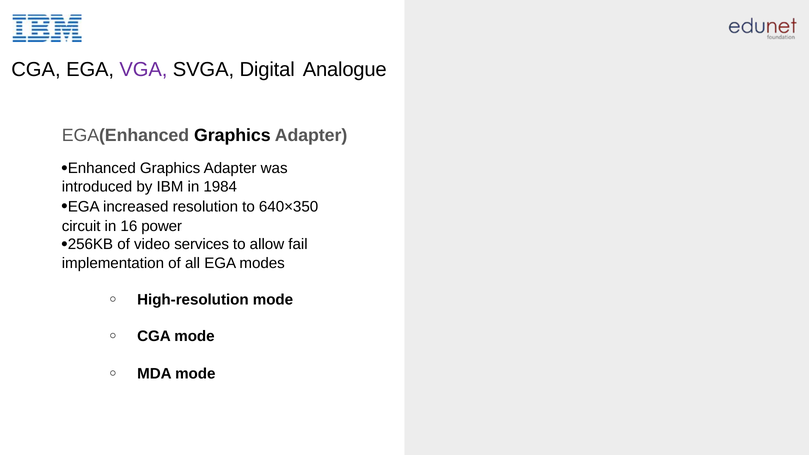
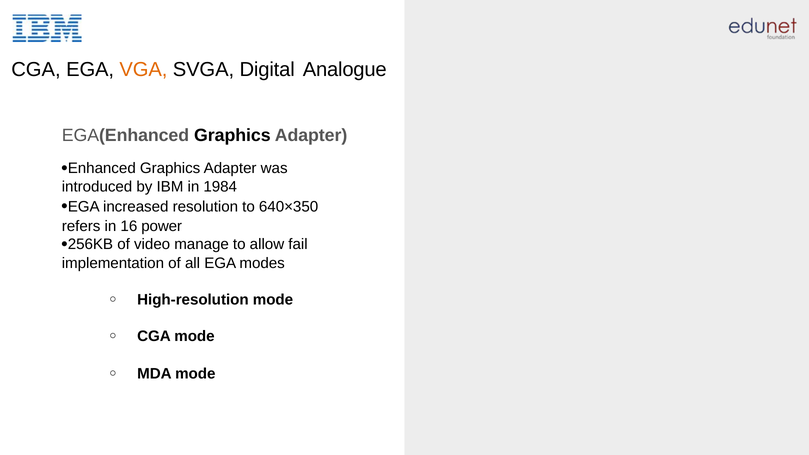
VGA colour: purple -> orange (143, 70)
circuit: circuit -> refers (81, 226)
services: services -> manage (202, 244)
